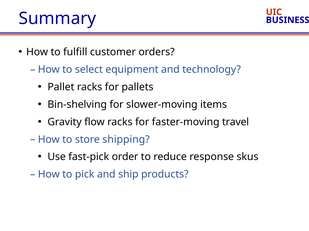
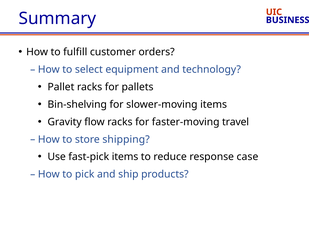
fast-pick order: order -> items (125, 157)
skus: skus -> case (247, 157)
